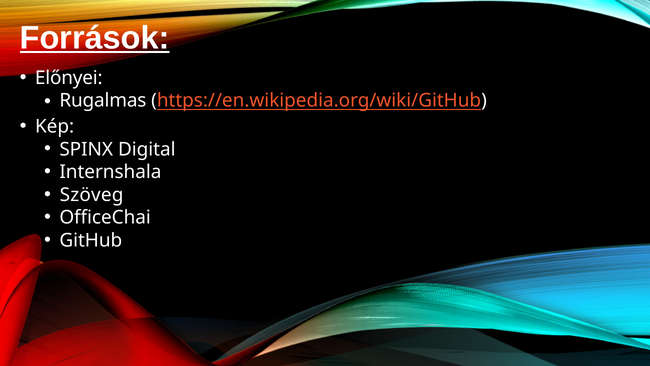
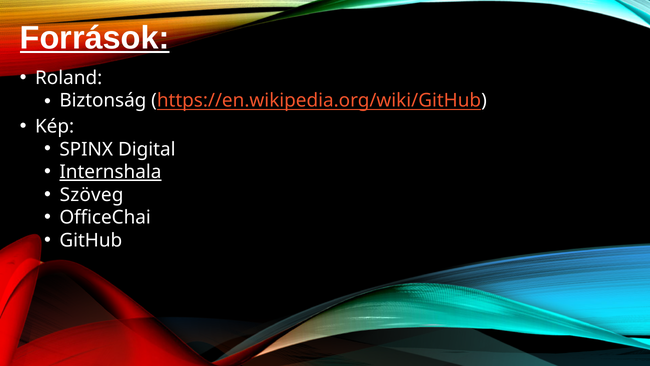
Előnyei: Előnyei -> Roland (69, 78)
Rugalmas: Rugalmas -> Biztonság (103, 101)
Internshala underline: none -> present (110, 172)
